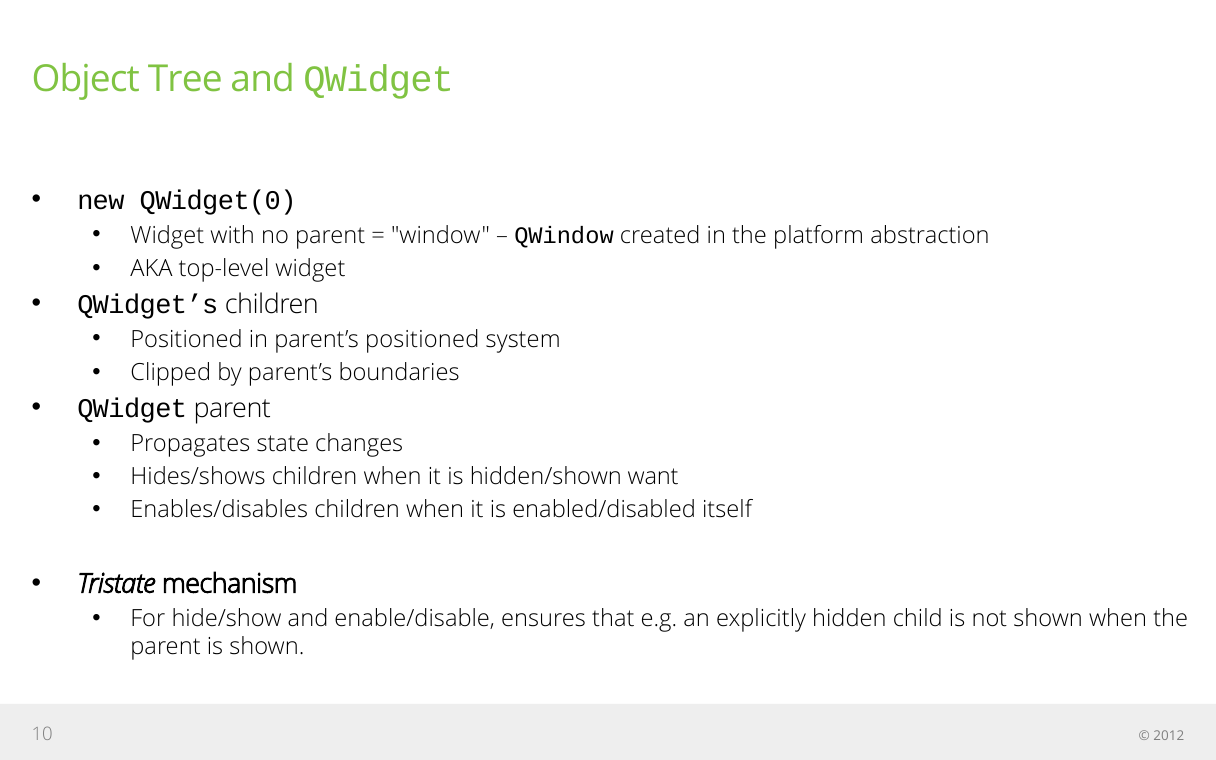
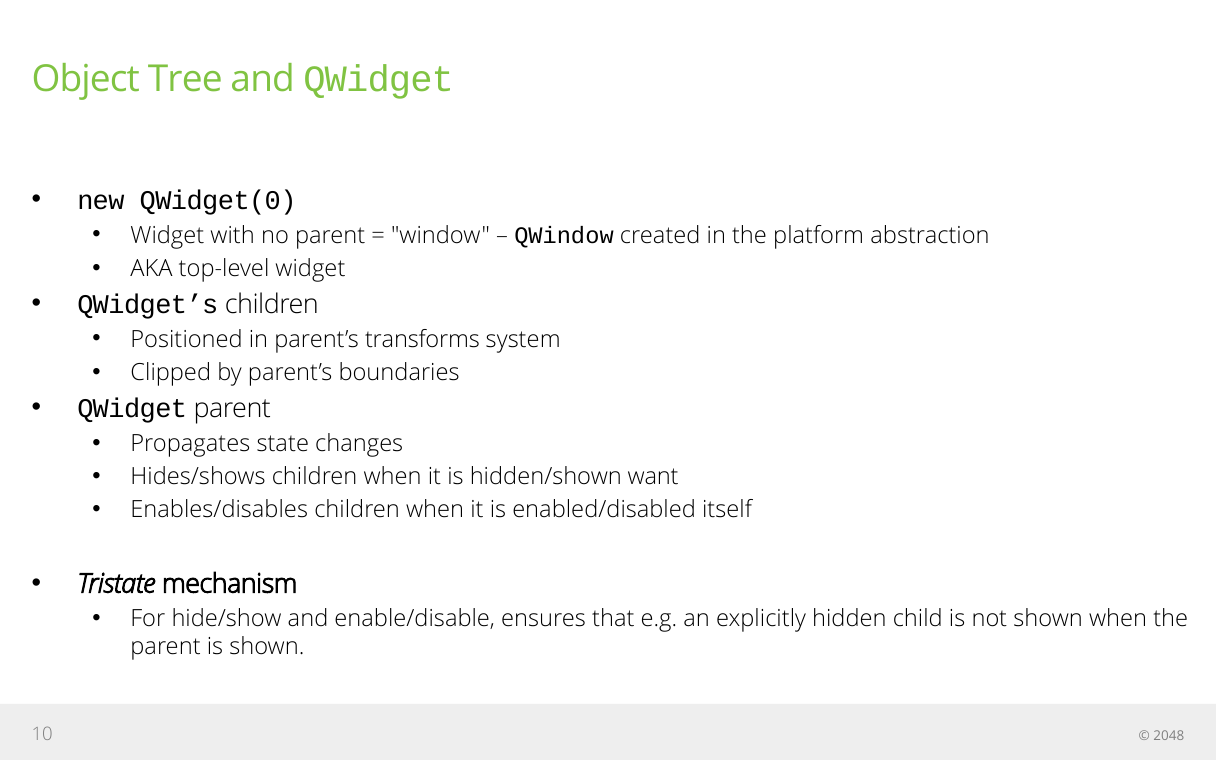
parent’s positioned: positioned -> transforms (422, 339)
2012: 2012 -> 2048 (1169, 736)
